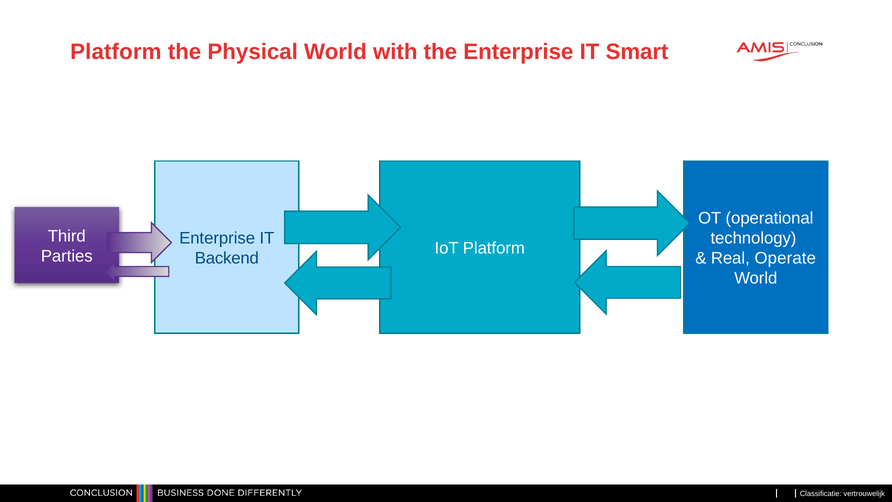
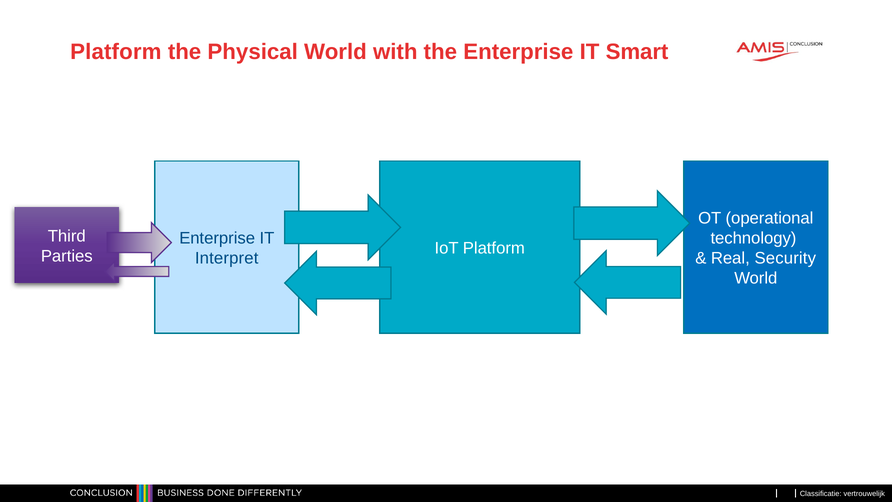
Backend: Backend -> Interpret (227, 258)
Operate: Operate -> Security (785, 258)
